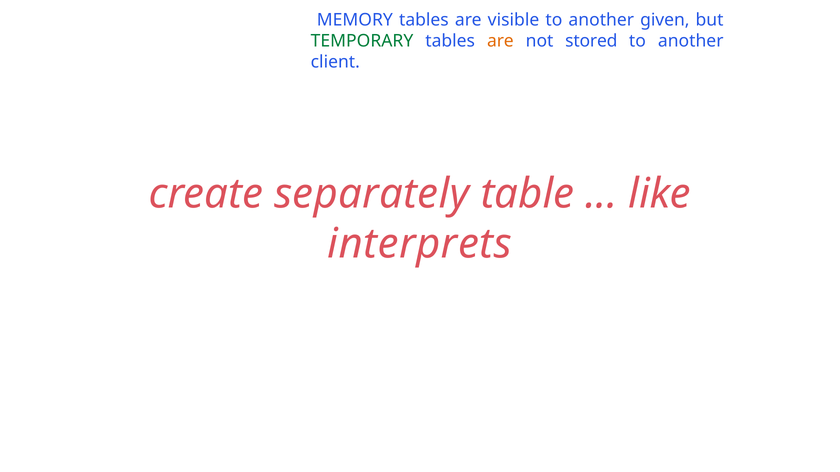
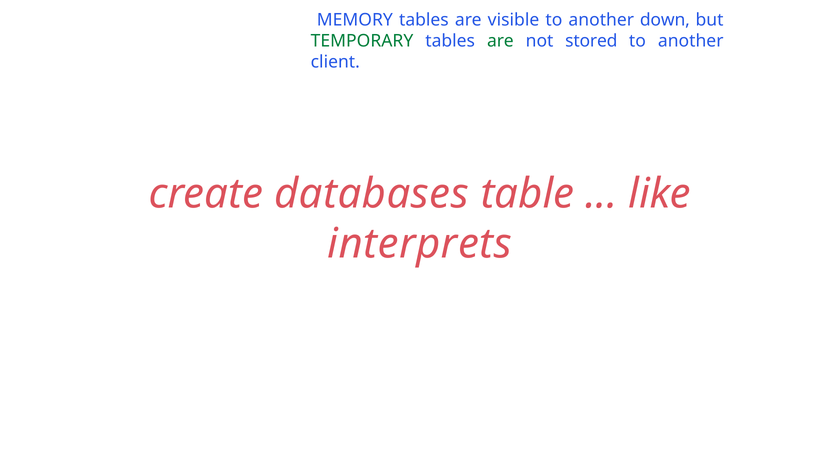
given: given -> down (665, 20)
are colour: orange -> green (500, 41)
separately: separately -> databases (372, 194)
